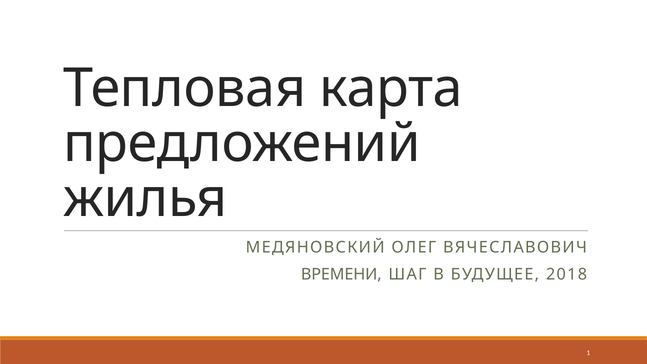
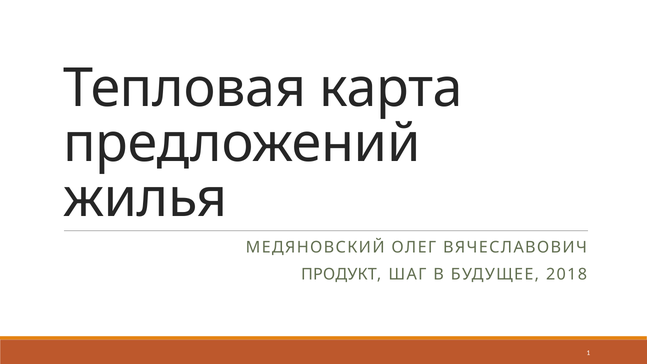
ВРЕМЕНИ: ВРЕМЕНИ -> ПРОДУКТ (341, 274)
